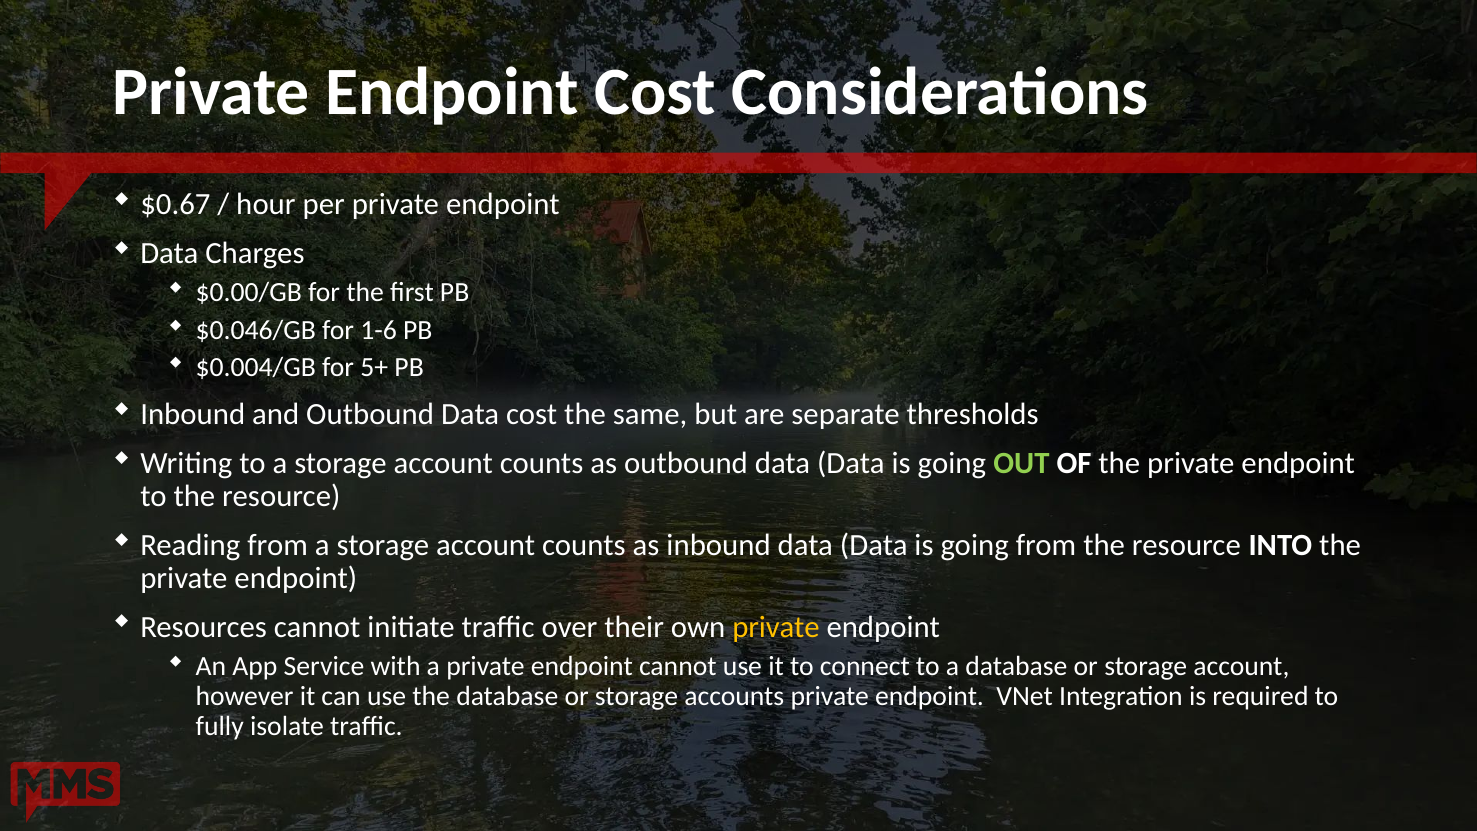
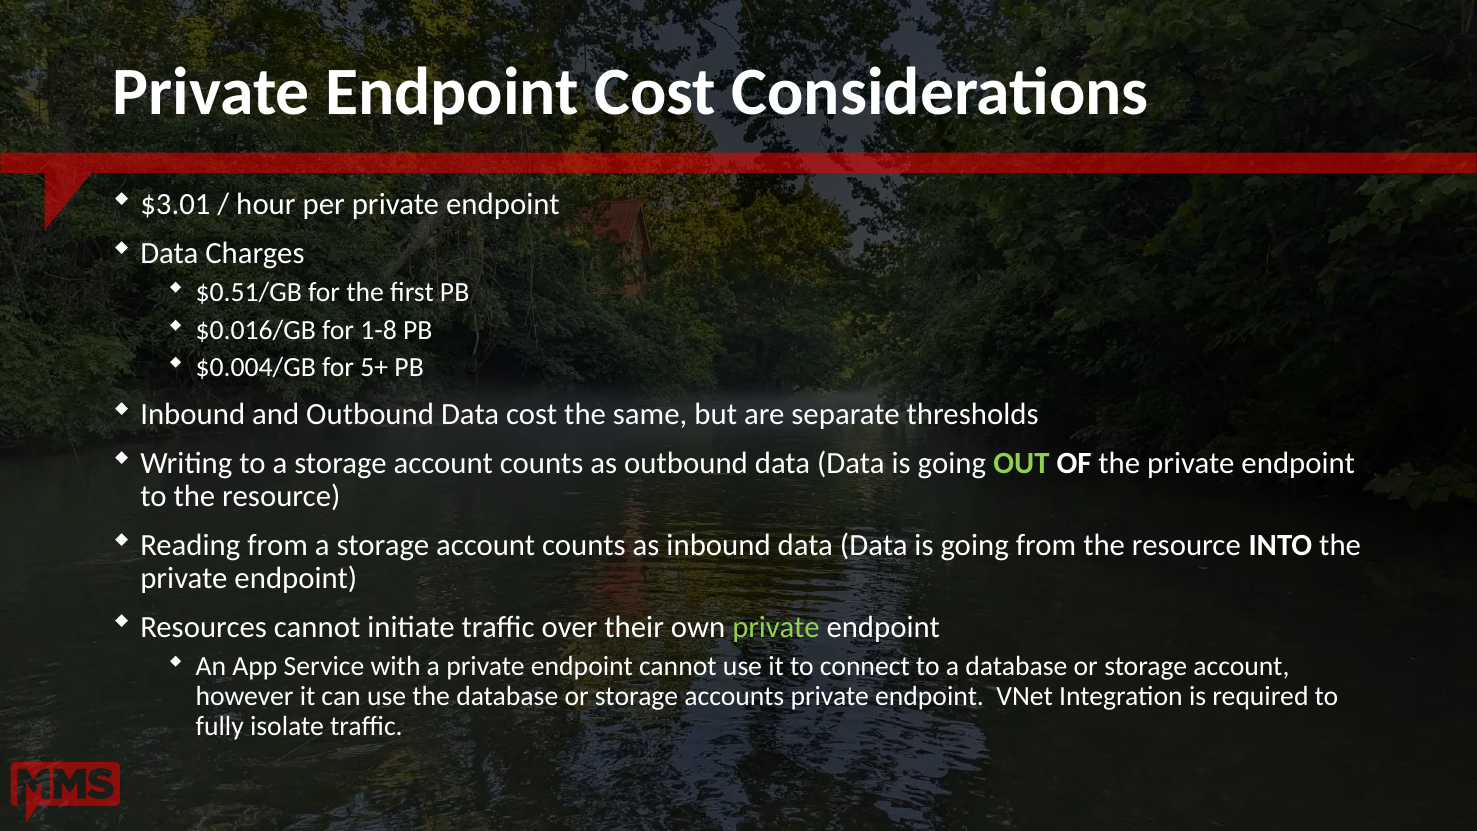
$0.67: $0.67 -> $3.01 (175, 205)
$0.00/GB: $0.00/GB -> $0.51/GB (249, 293)
$0.046/GB: $0.046/GB -> $0.016/GB (256, 330)
1-6: 1-6 -> 1-8 (379, 330)
private colour: yellow -> light green (776, 627)
